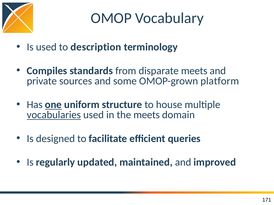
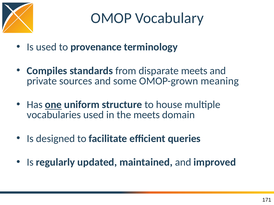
description: description -> provenance (96, 47)
platform: platform -> meaning (220, 81)
vocabularies underline: present -> none (54, 115)
